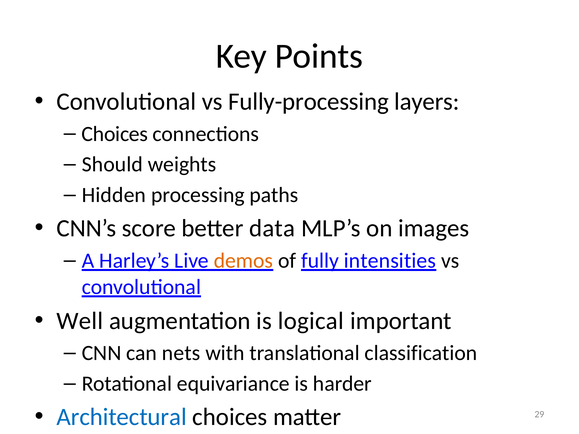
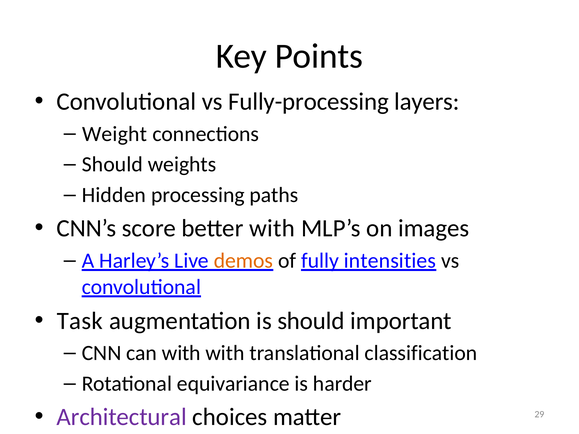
Choices: Choices -> Weight (115, 134)
better data: data -> with (272, 229)
Well: Well -> Task (80, 321)
is logical: logical -> should (311, 321)
can nets: nets -> with (181, 353)
Architectural colour: blue -> purple (122, 417)
